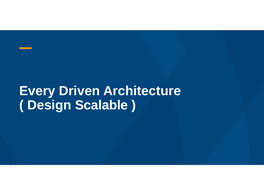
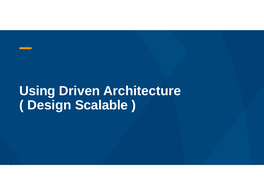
Every: Every -> Using (37, 91)
